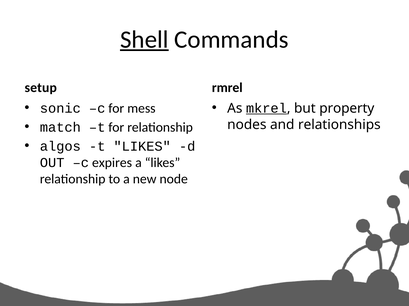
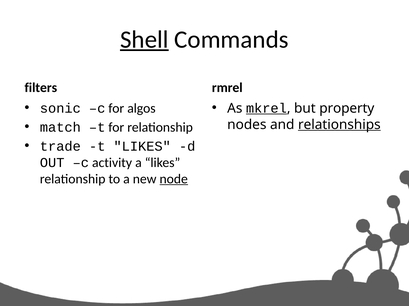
setup: setup -> filters (41, 88)
mess: mess -> algos (141, 108)
relationships underline: none -> present (339, 125)
algos: algos -> trade (60, 147)
expires: expires -> activity (112, 163)
node underline: none -> present (174, 179)
